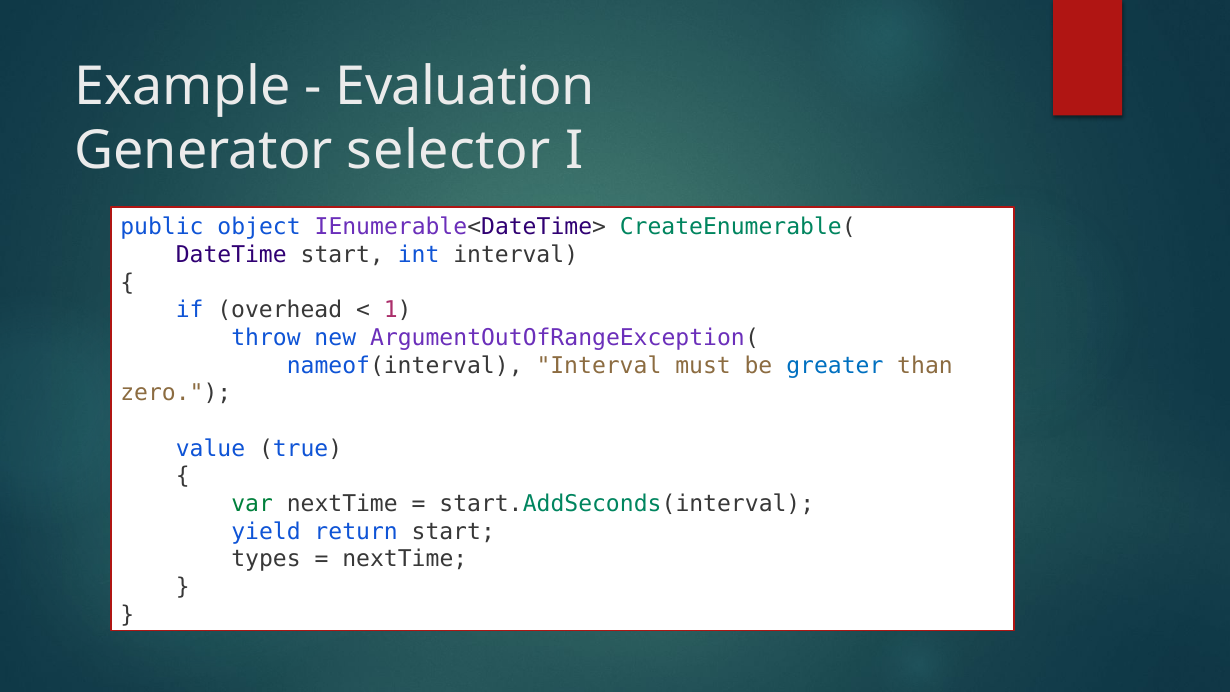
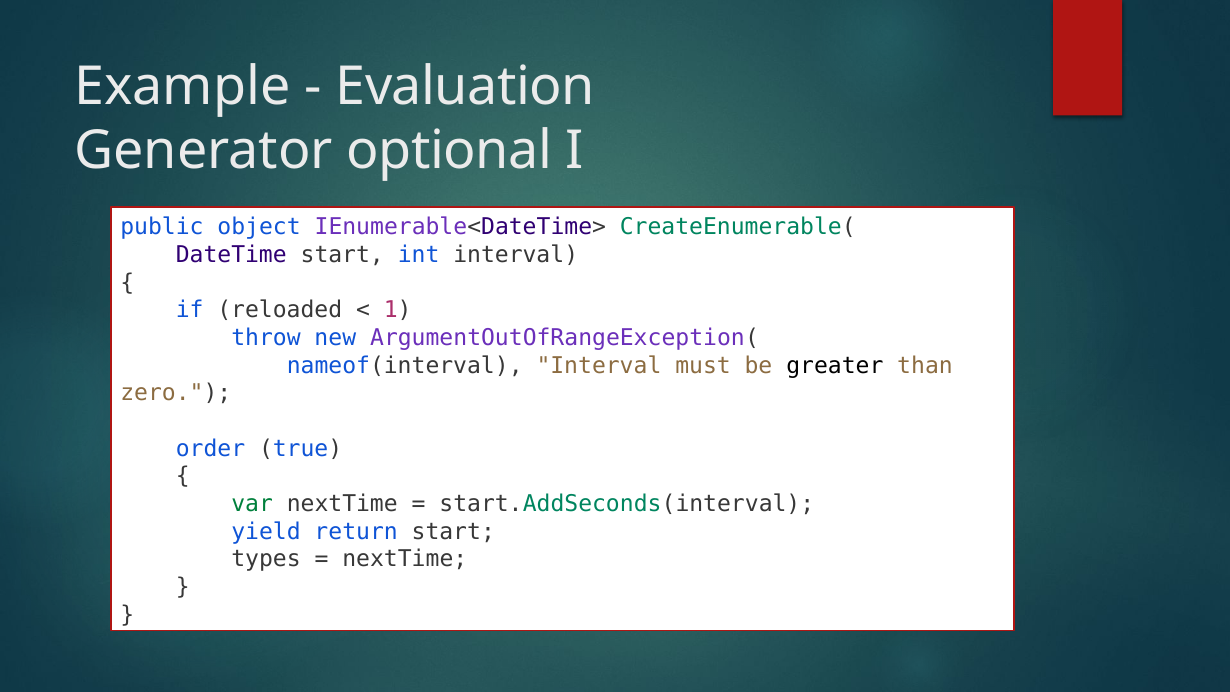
selector: selector -> optional (449, 151)
overhead: overhead -> reloaded (280, 310)
greater colour: blue -> black (835, 365)
value: value -> order (211, 448)
